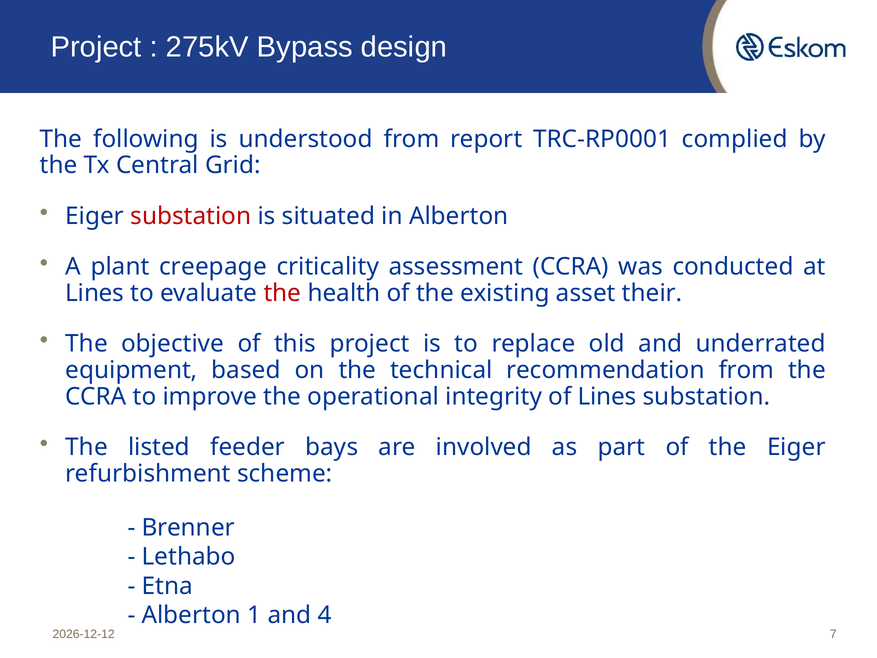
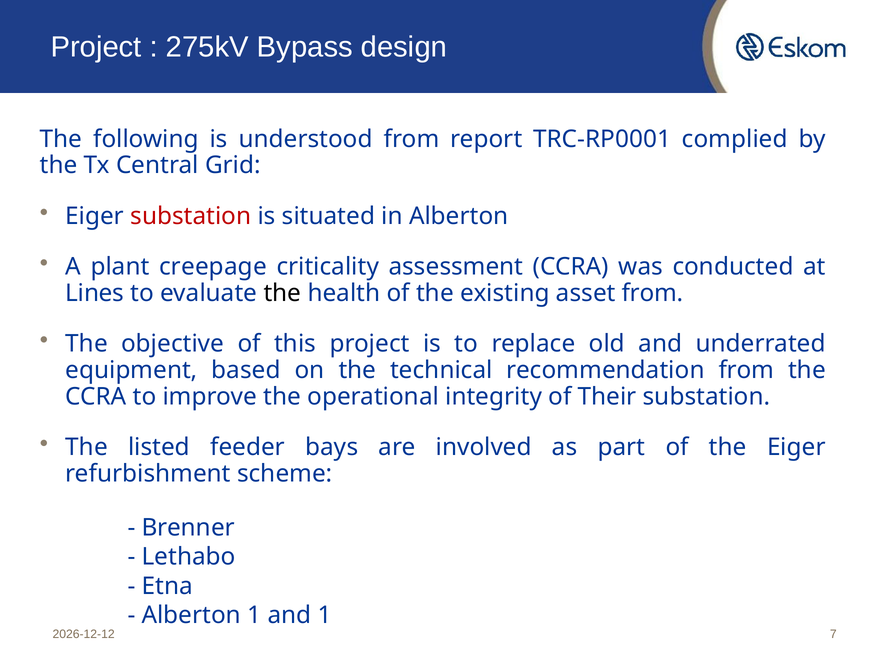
the colour: red -> black (282, 293)
asset their: their -> from (652, 293)
of Lines: Lines -> Their (607, 396)
and 4: 4 -> 1 (325, 615)
